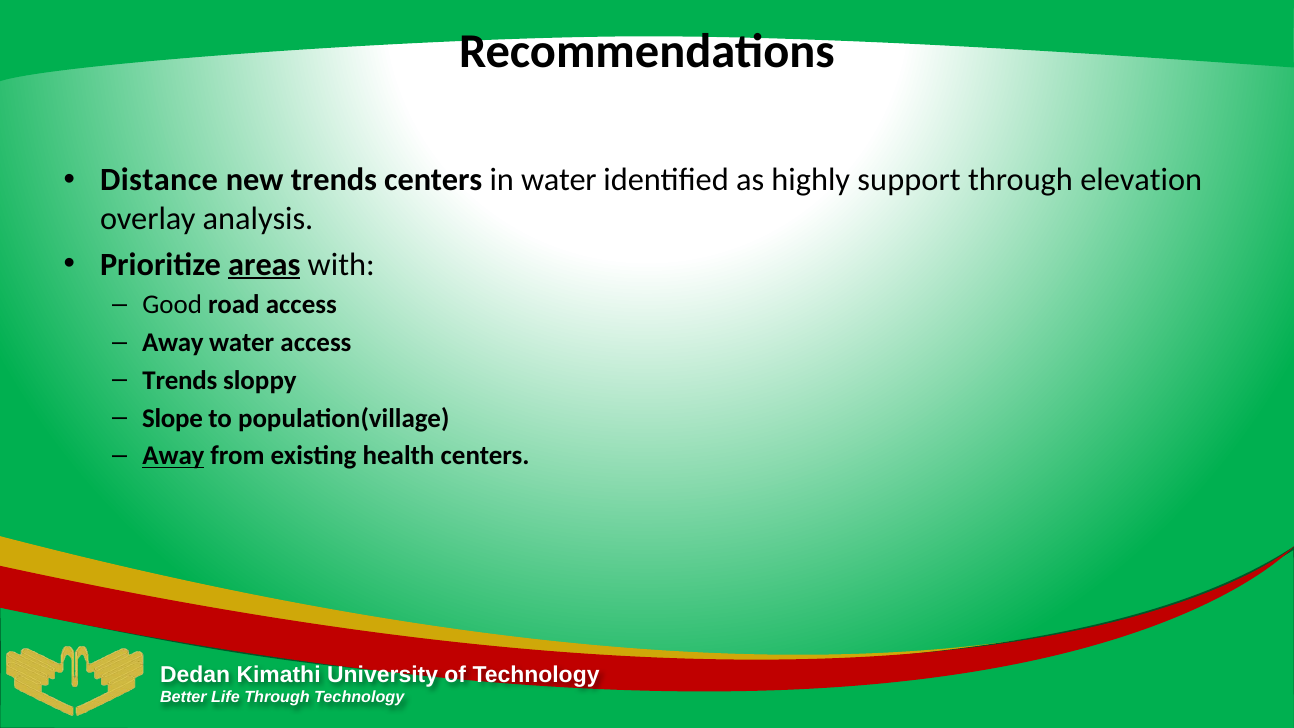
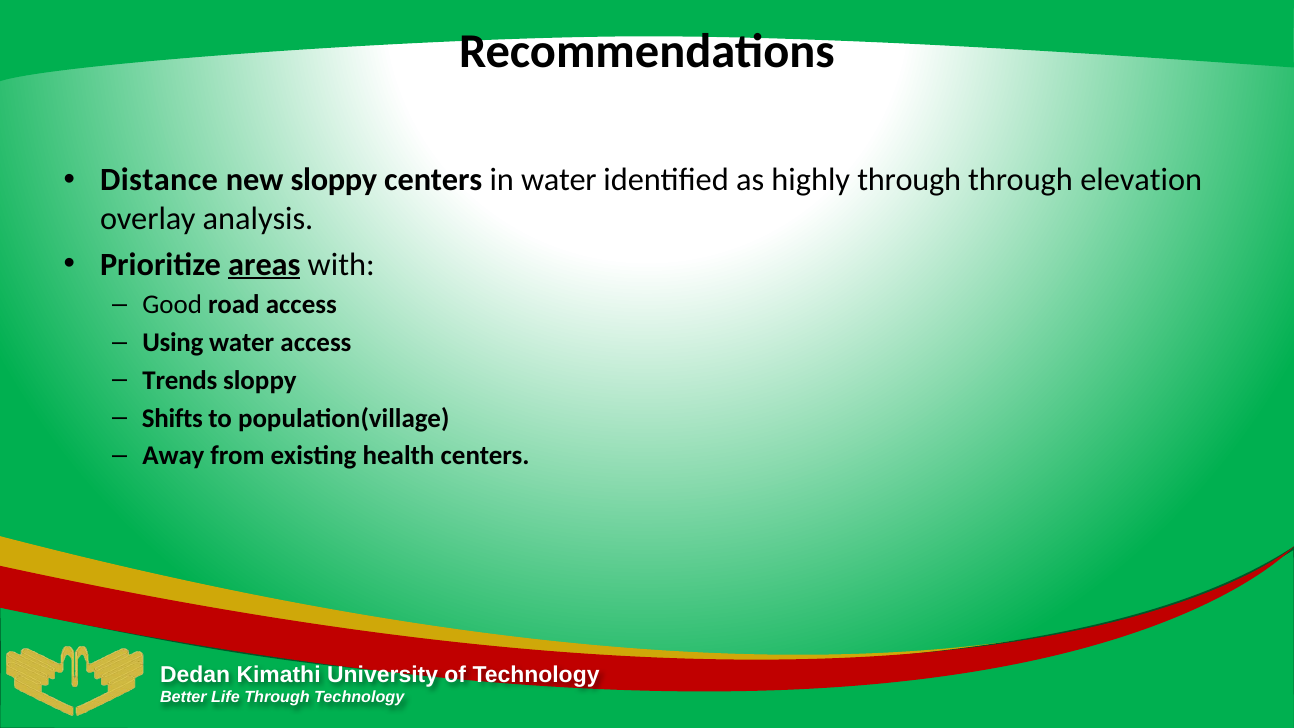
new trends: trends -> sloppy (334, 180)
highly support: support -> through (909, 180)
Away: Away -> Using (173, 343)
Slope: Slope -> Shifts (172, 418)
Away underline: present -> none (173, 456)
